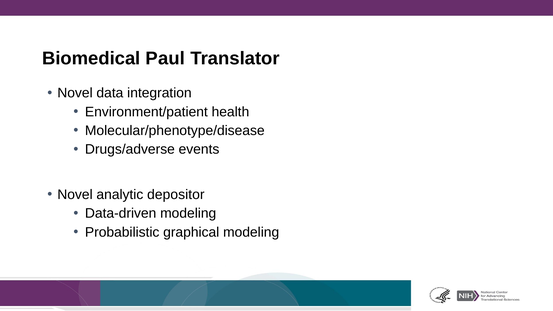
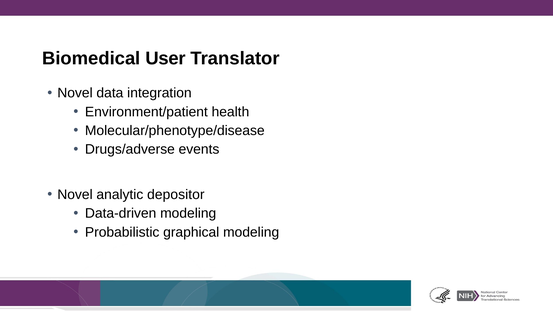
Paul: Paul -> User (166, 58)
